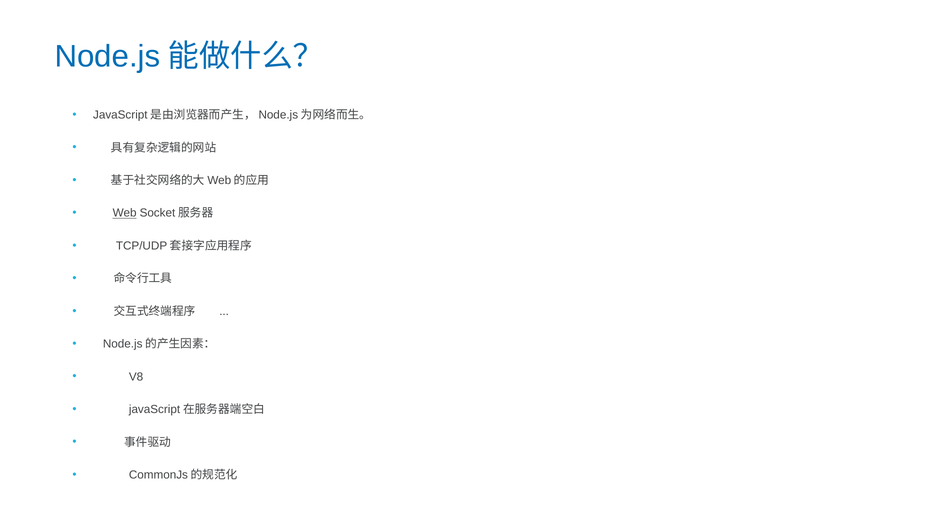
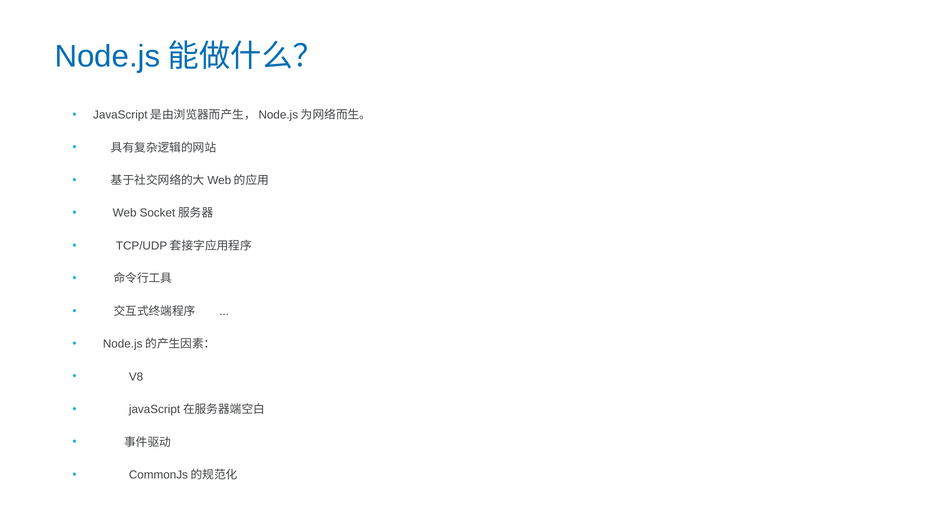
Web underline: present -> none (125, 213)
